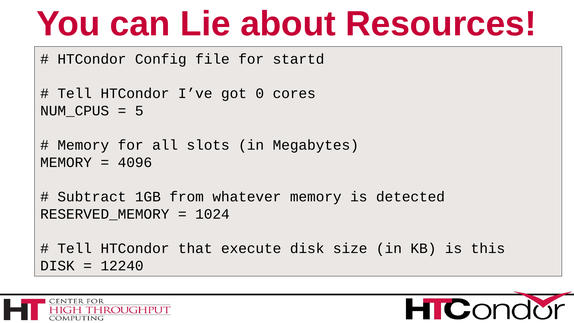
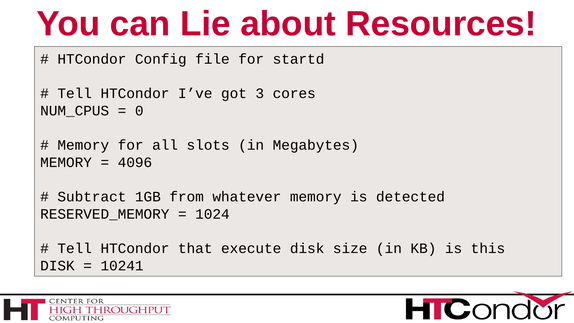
0: 0 -> 3 (260, 93)
5: 5 -> 0 (139, 111)
12240: 12240 -> 10241 (122, 266)
